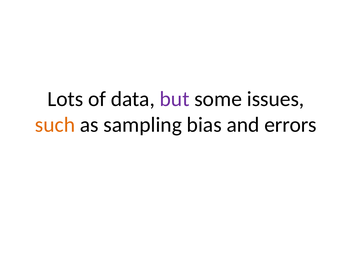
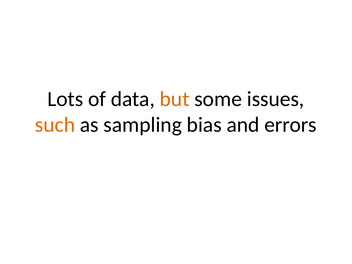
but colour: purple -> orange (175, 99)
